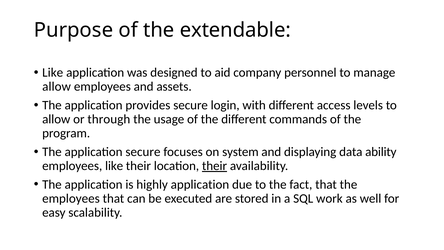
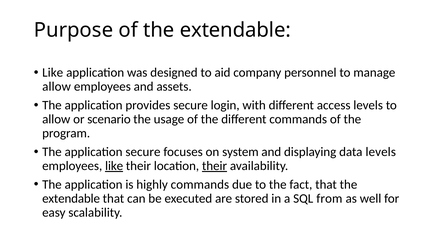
through: through -> scenario (109, 119)
data ability: ability -> levels (381, 152)
like underline: none -> present (114, 166)
highly application: application -> commands (200, 184)
employees: employees -> extendable (71, 198)
work: work -> from (329, 198)
